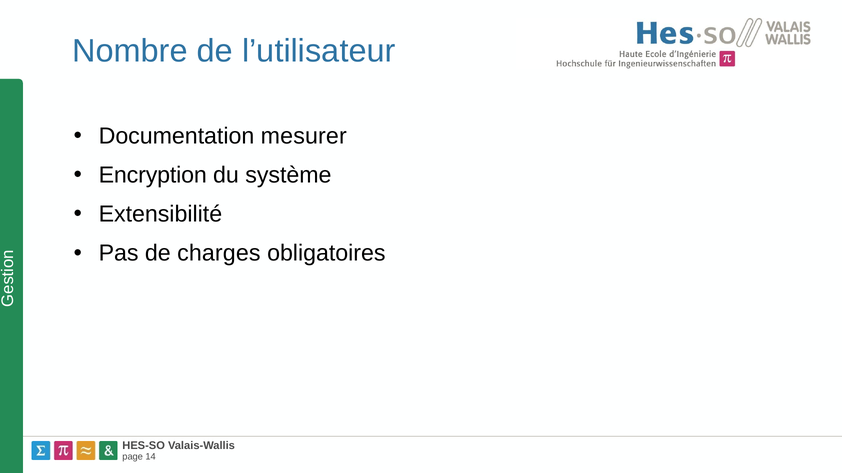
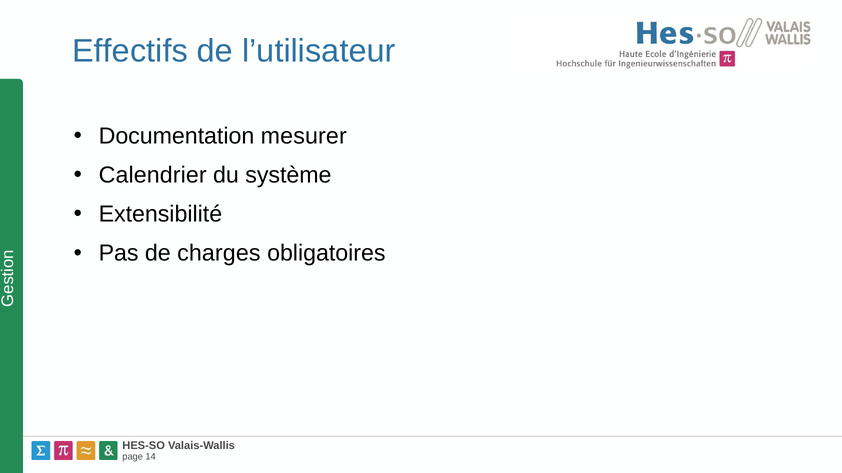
Nombre: Nombre -> Effectifs (130, 51)
Encryption: Encryption -> Calendrier (153, 175)
